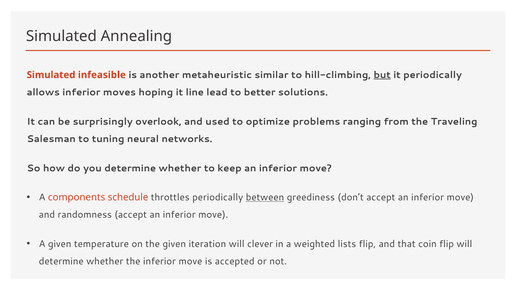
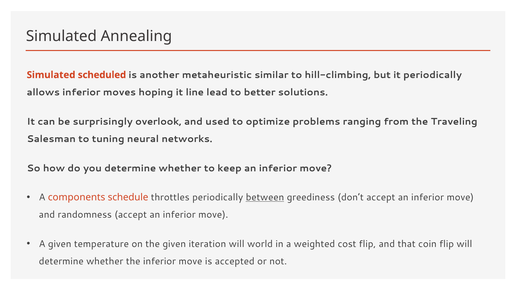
infeasible: infeasible -> scheduled (102, 75)
but underline: present -> none (382, 75)
clever: clever -> world (260, 244)
lists: lists -> cost (347, 244)
